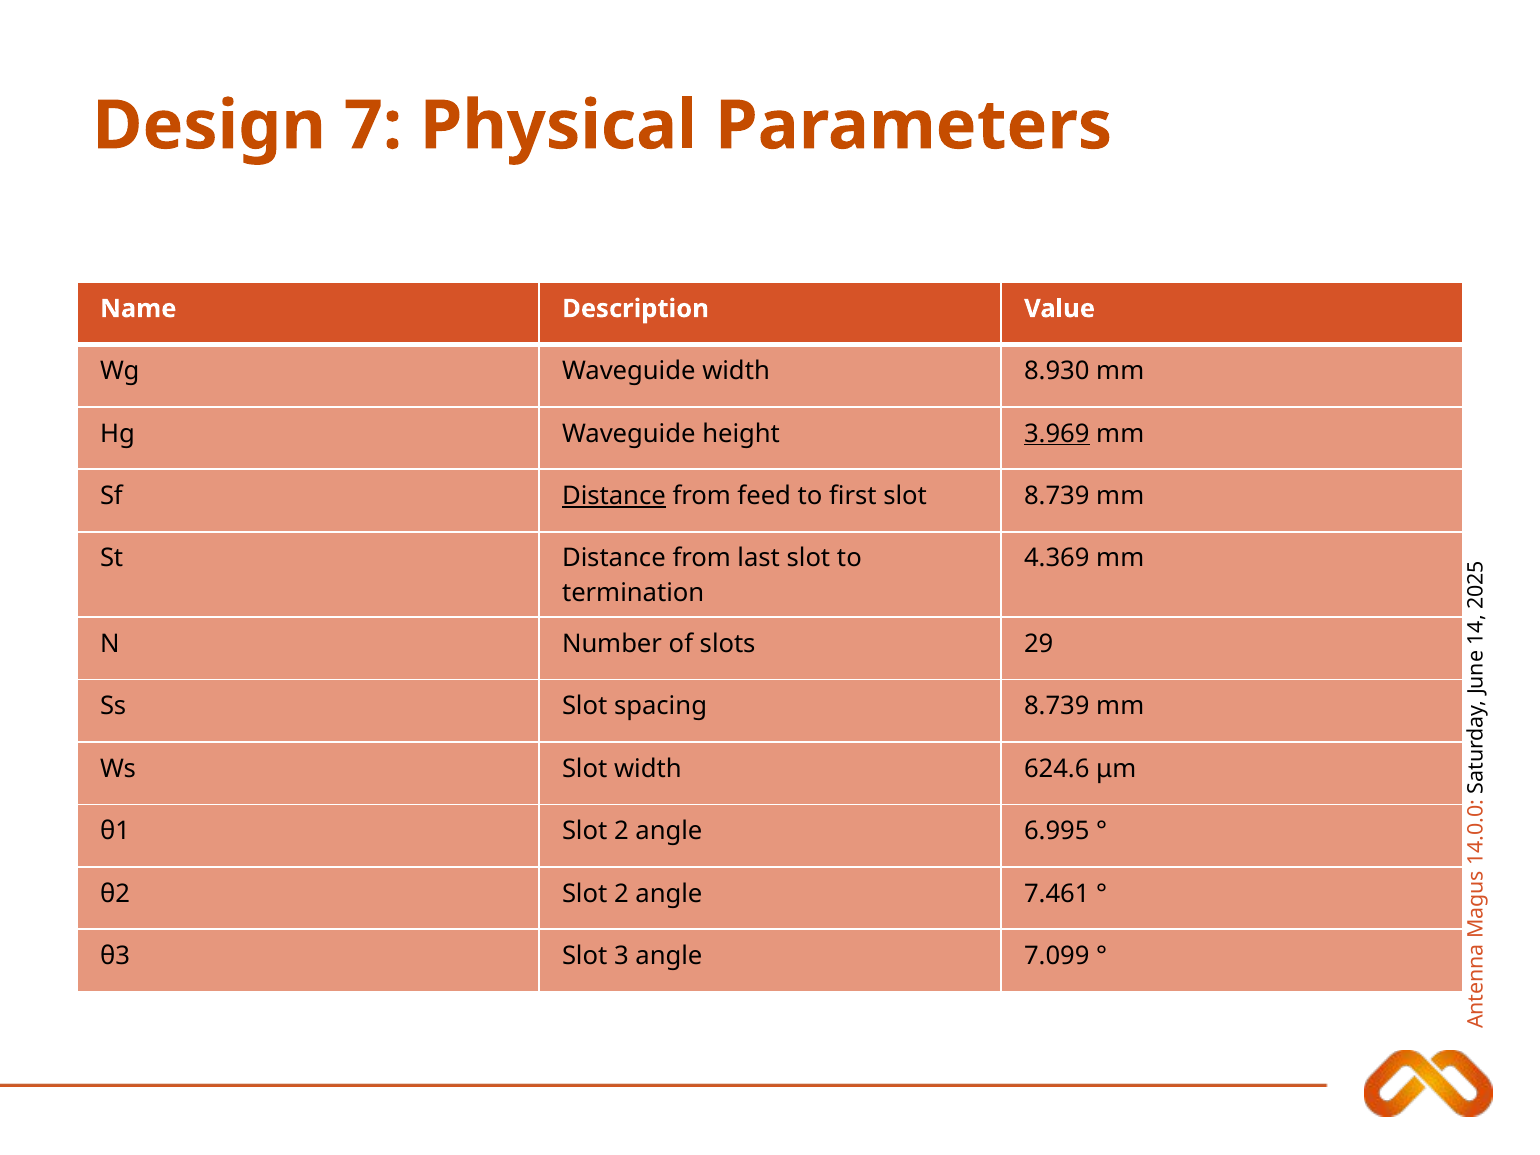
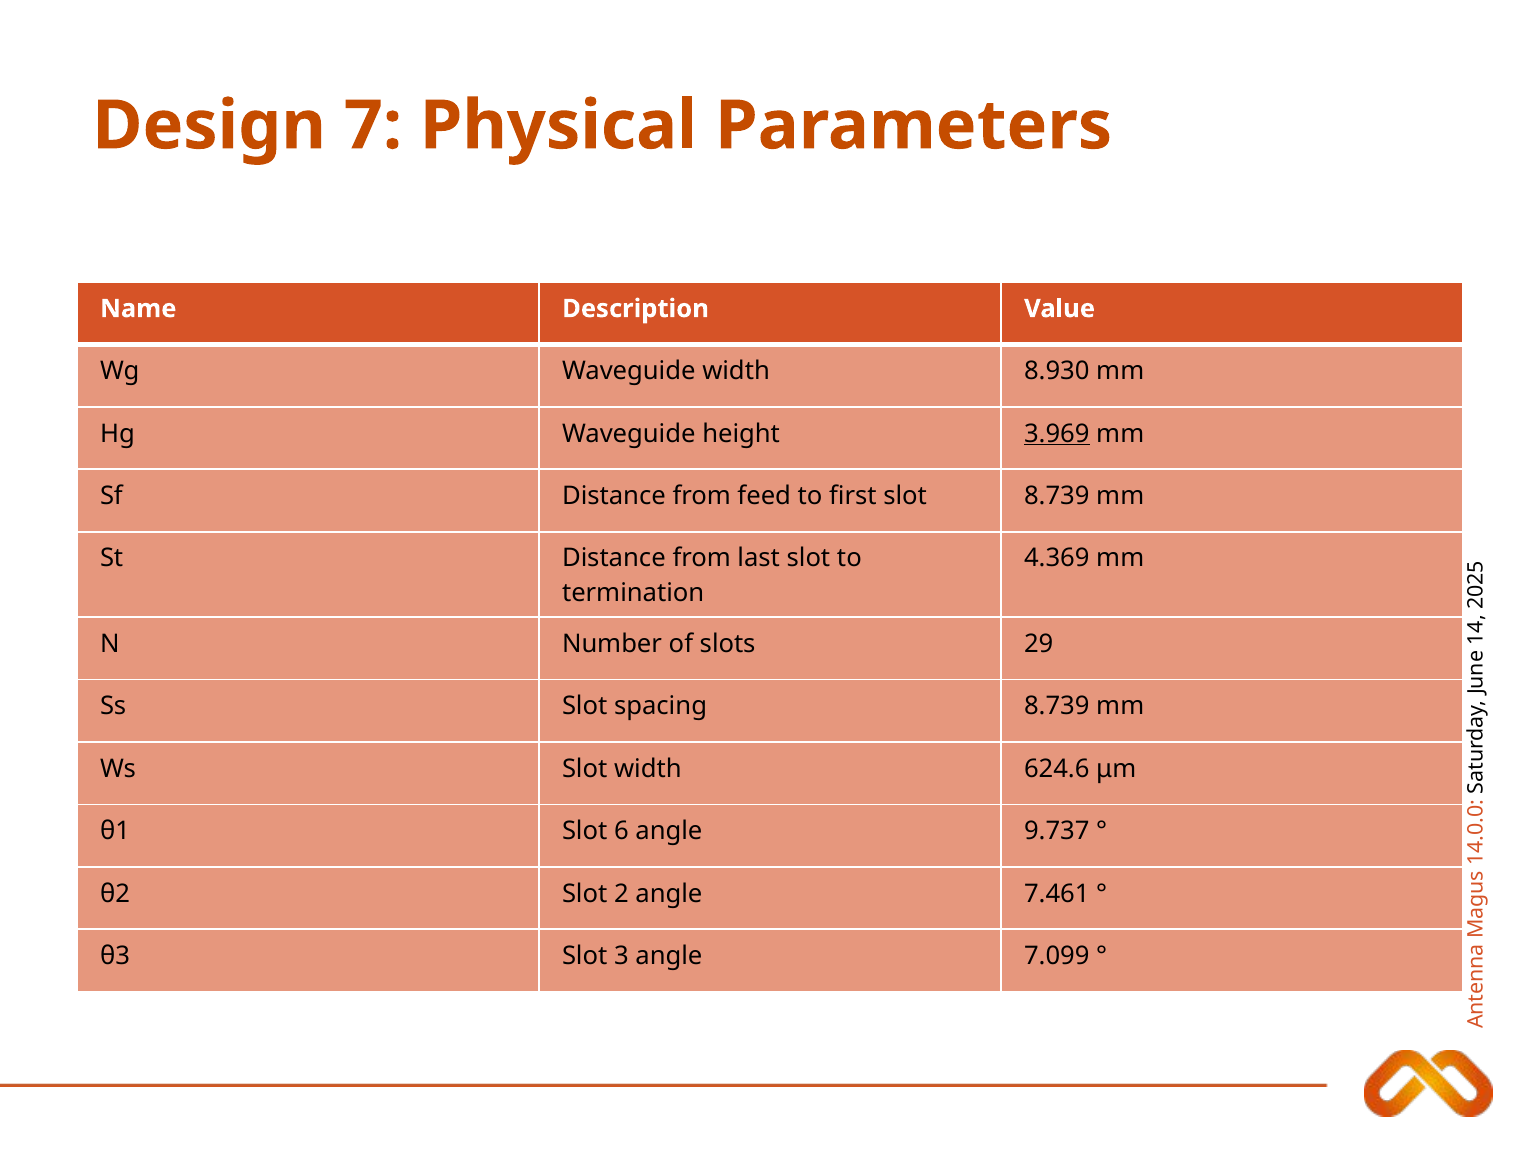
Distance underline: present -> none (614, 496)
θ1 Slot 2: 2 -> 6 (621, 831)
6.995: 6.995 -> 9.737 (1057, 831)
